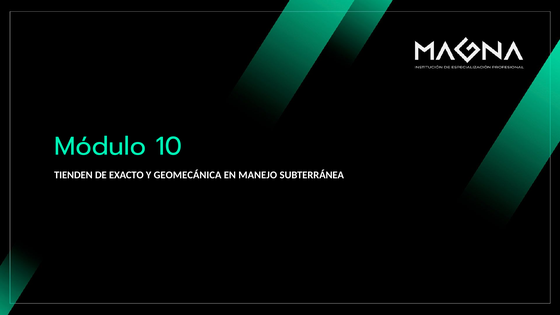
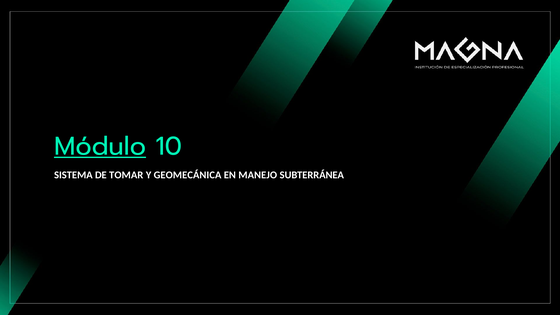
Módulo underline: none -> present (100, 146)
TIENDEN: TIENDEN -> SISTEMA (73, 175)
EXACTO: EXACTO -> TOMAR (126, 175)
